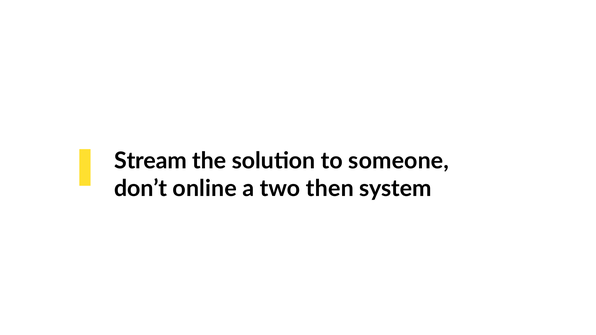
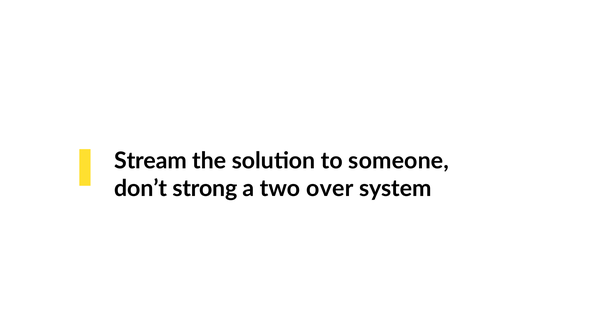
online: online -> strong (205, 189)
then: then -> over (330, 189)
